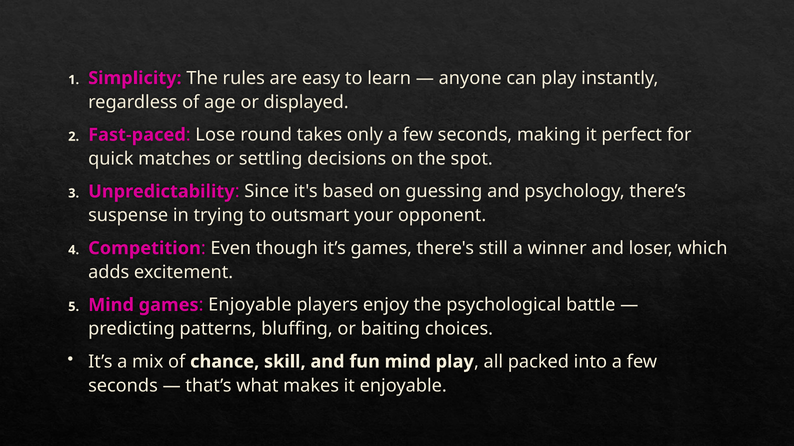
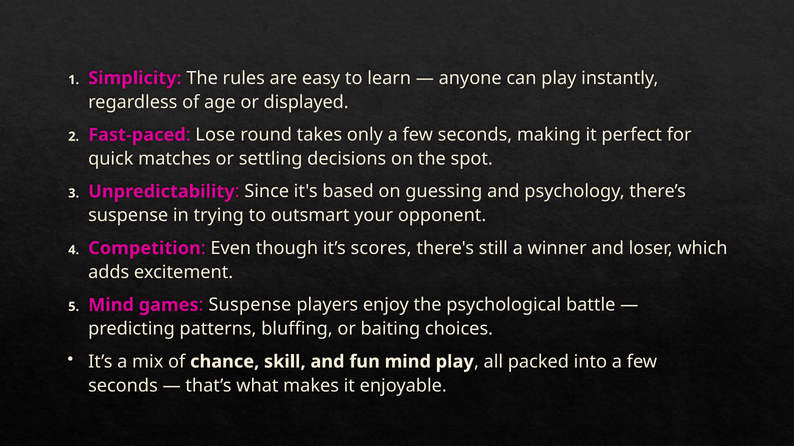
it’s games: games -> scores (381, 249)
Enjoyable: Enjoyable -> Suspense (250, 305)
